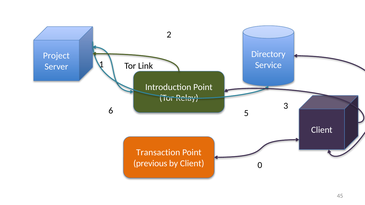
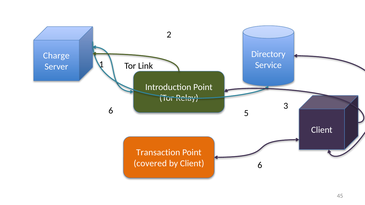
Project: Project -> Charge (56, 56)
previous: previous -> covered (150, 164)
Client 0: 0 -> 6 (260, 165)
